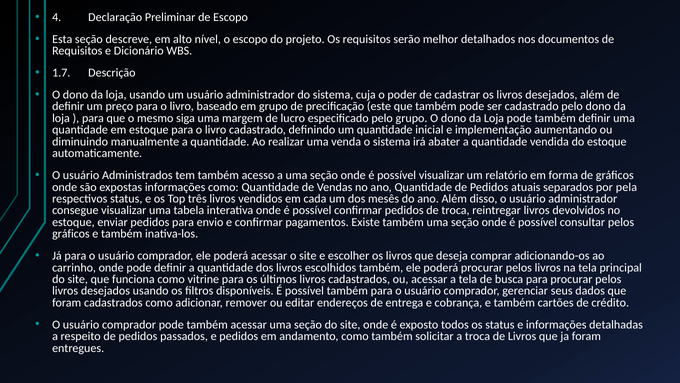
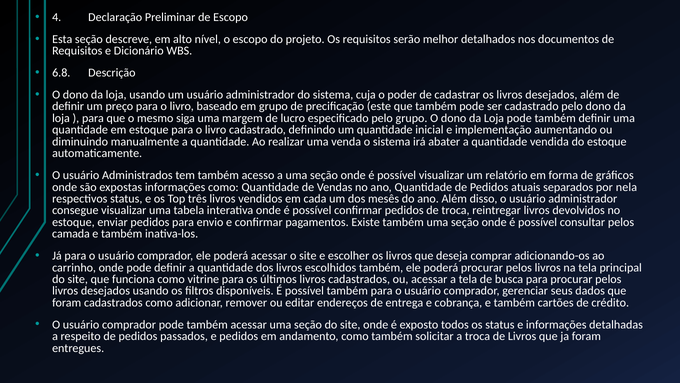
1.7: 1.7 -> 6.8 (61, 73)
pela: pela -> nela (626, 187)
gráficos: gráficos -> camada (71, 234)
